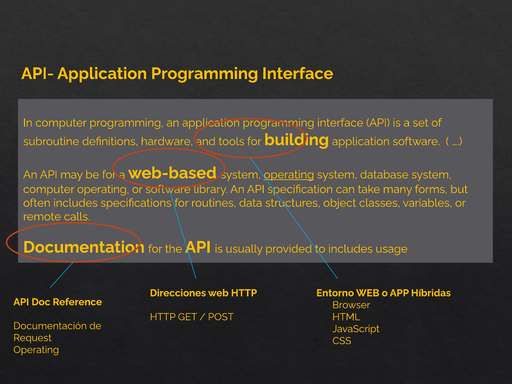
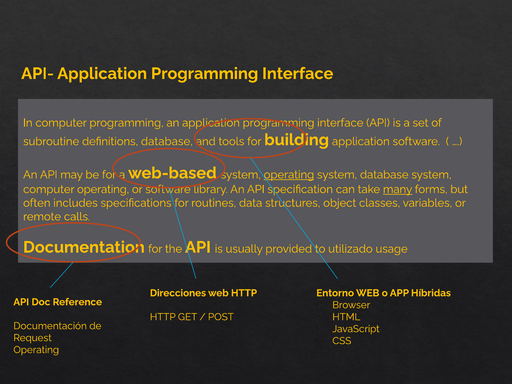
definitions hardware: hardware -> database (167, 141)
many underline: none -> present (398, 189)
to includes: includes -> utilizado (350, 249)
